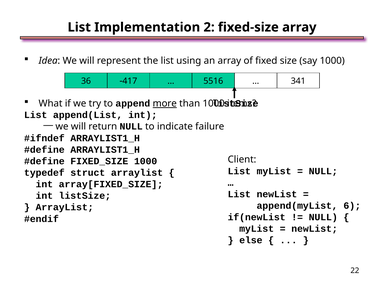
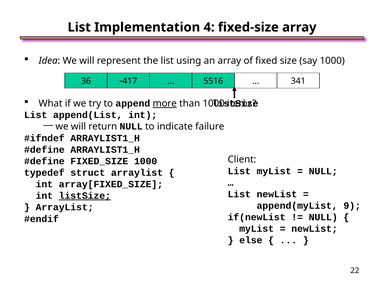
2: 2 -> 4 (209, 27)
listSize underline: none -> present (85, 196)
6: 6 -> 9 (352, 206)
